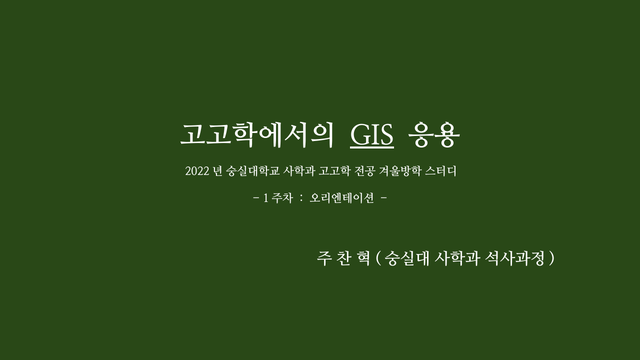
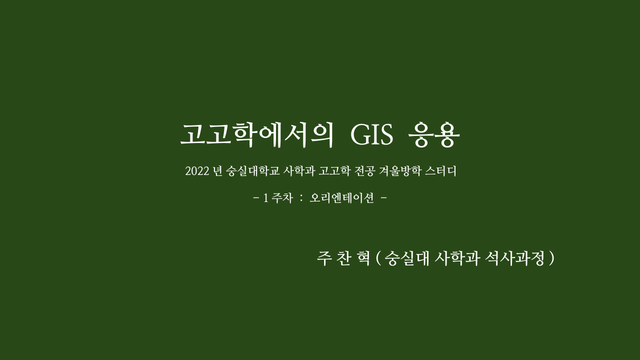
GIS underline: present -> none (372, 136)
